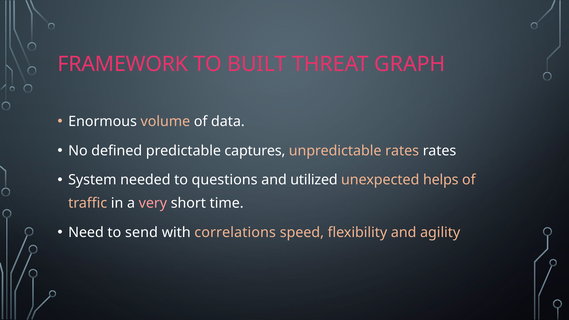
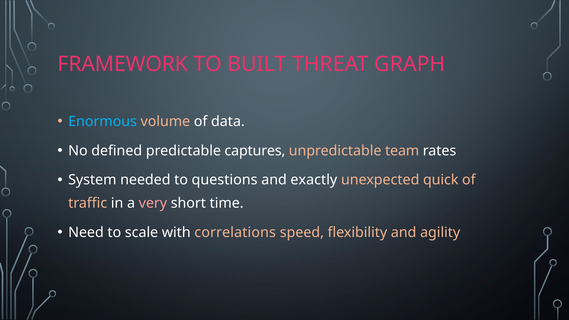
Enormous colour: white -> light blue (103, 122)
unpredictable rates: rates -> team (402, 151)
utilized: utilized -> exactly (314, 180)
helps: helps -> quick (441, 180)
send: send -> scale (142, 233)
